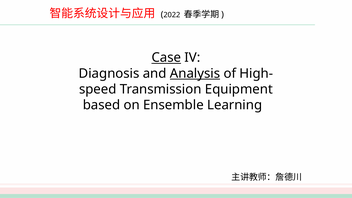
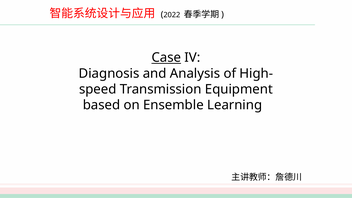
Analysis underline: present -> none (195, 73)
